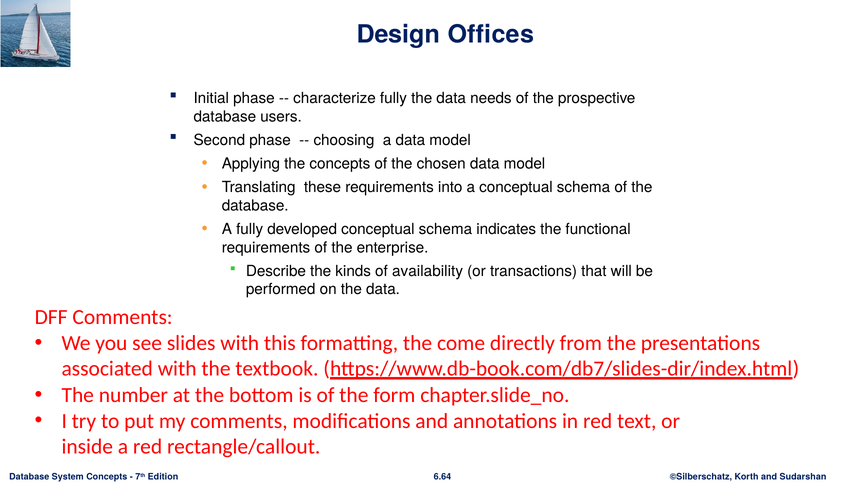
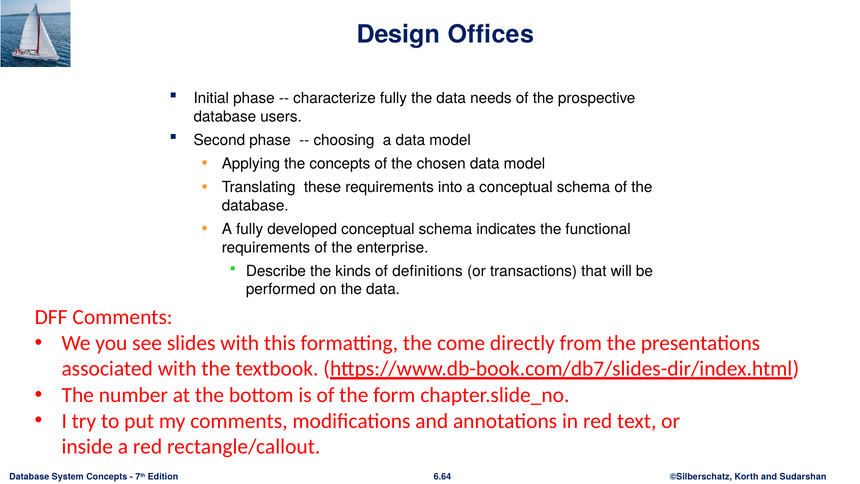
availability: availability -> definitions (427, 271)
